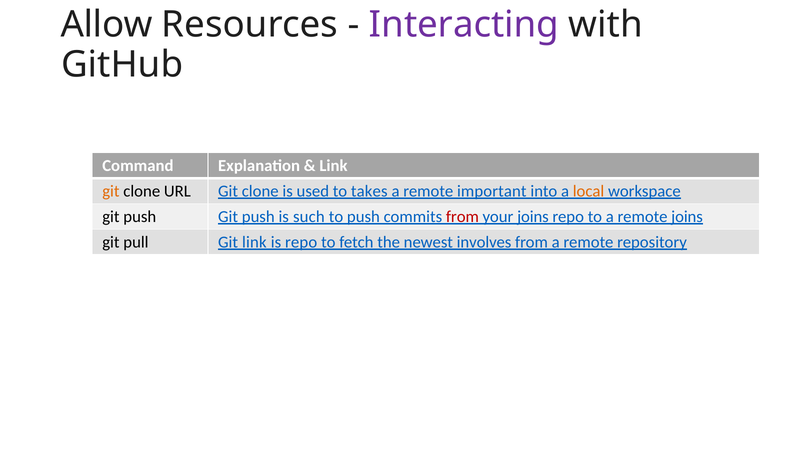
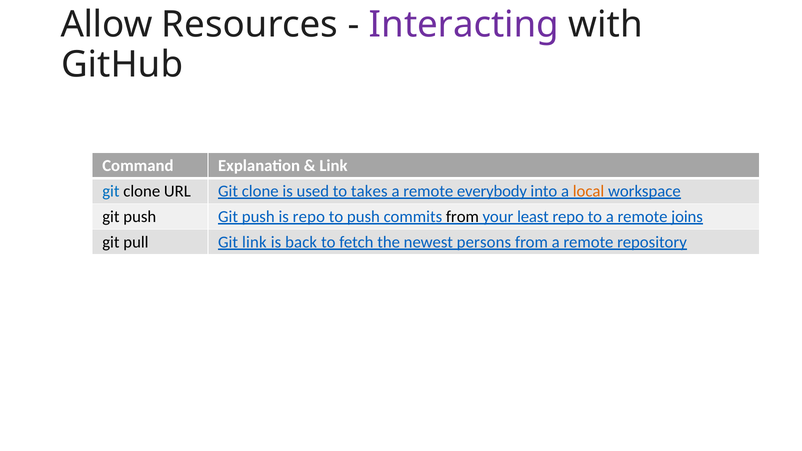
git colour: orange -> blue (111, 191)
important: important -> everybody (492, 191)
is such: such -> repo (309, 217)
from colour: red -> black (462, 217)
your joins: joins -> least (533, 217)
is repo: repo -> back (301, 242)
involves: involves -> persons (484, 242)
